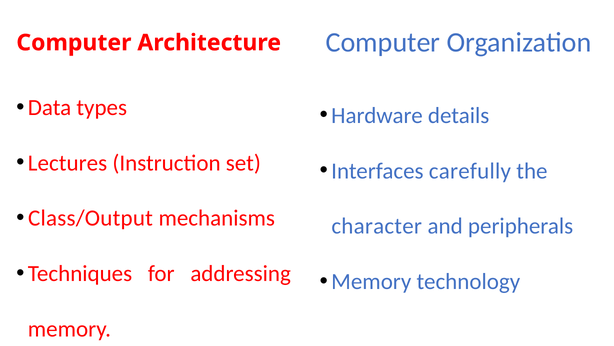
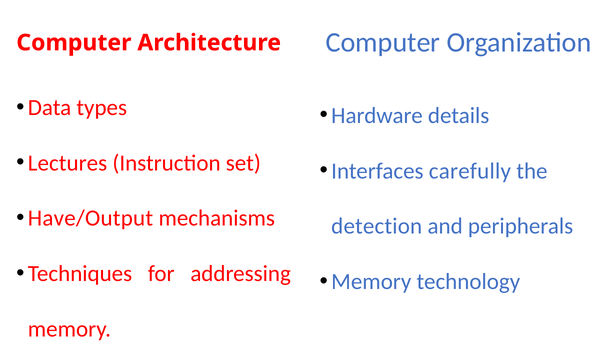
Class/Output: Class/Output -> Have/Output (90, 218)
character: character -> detection (377, 226)
